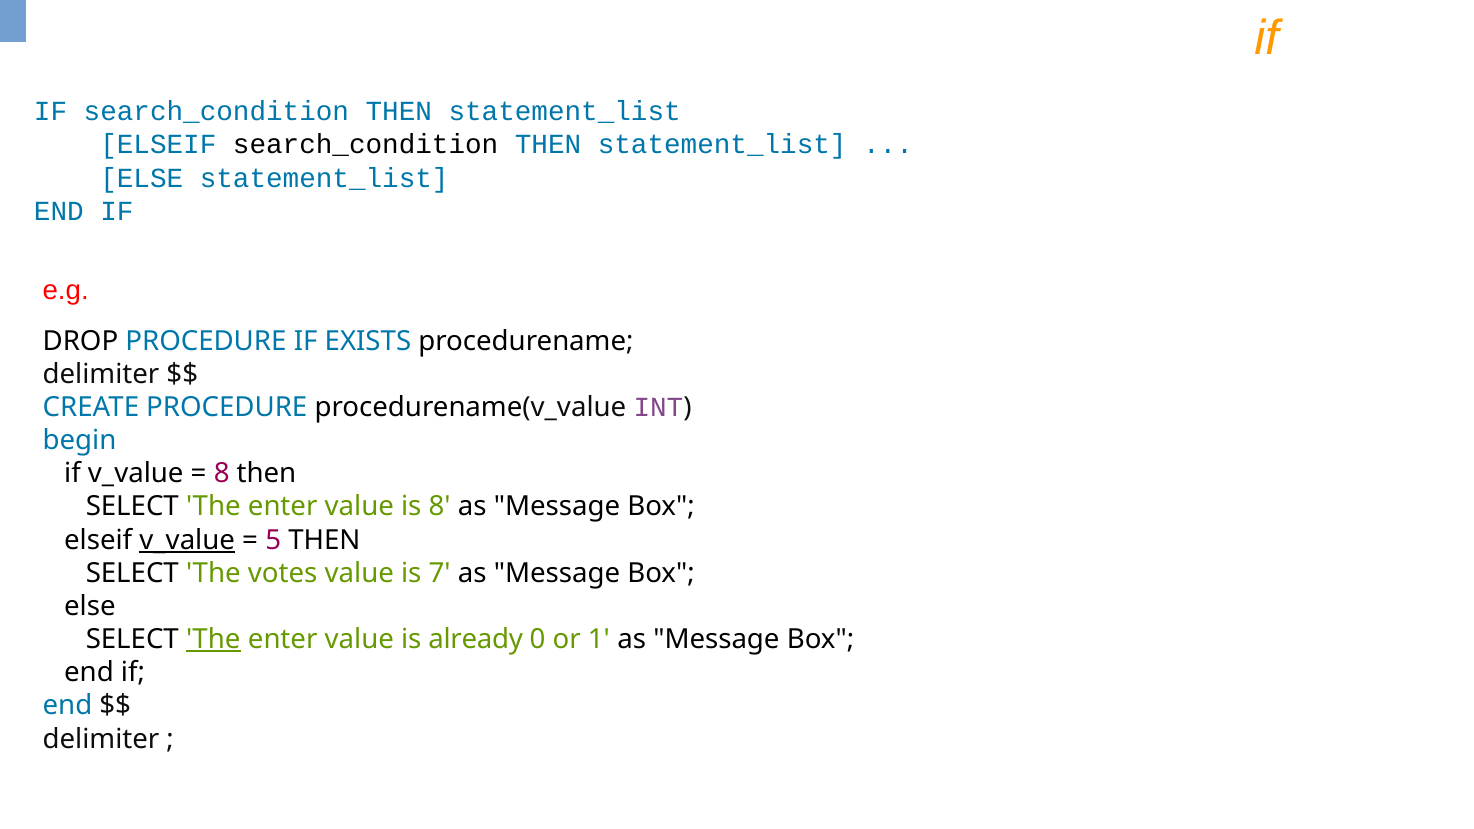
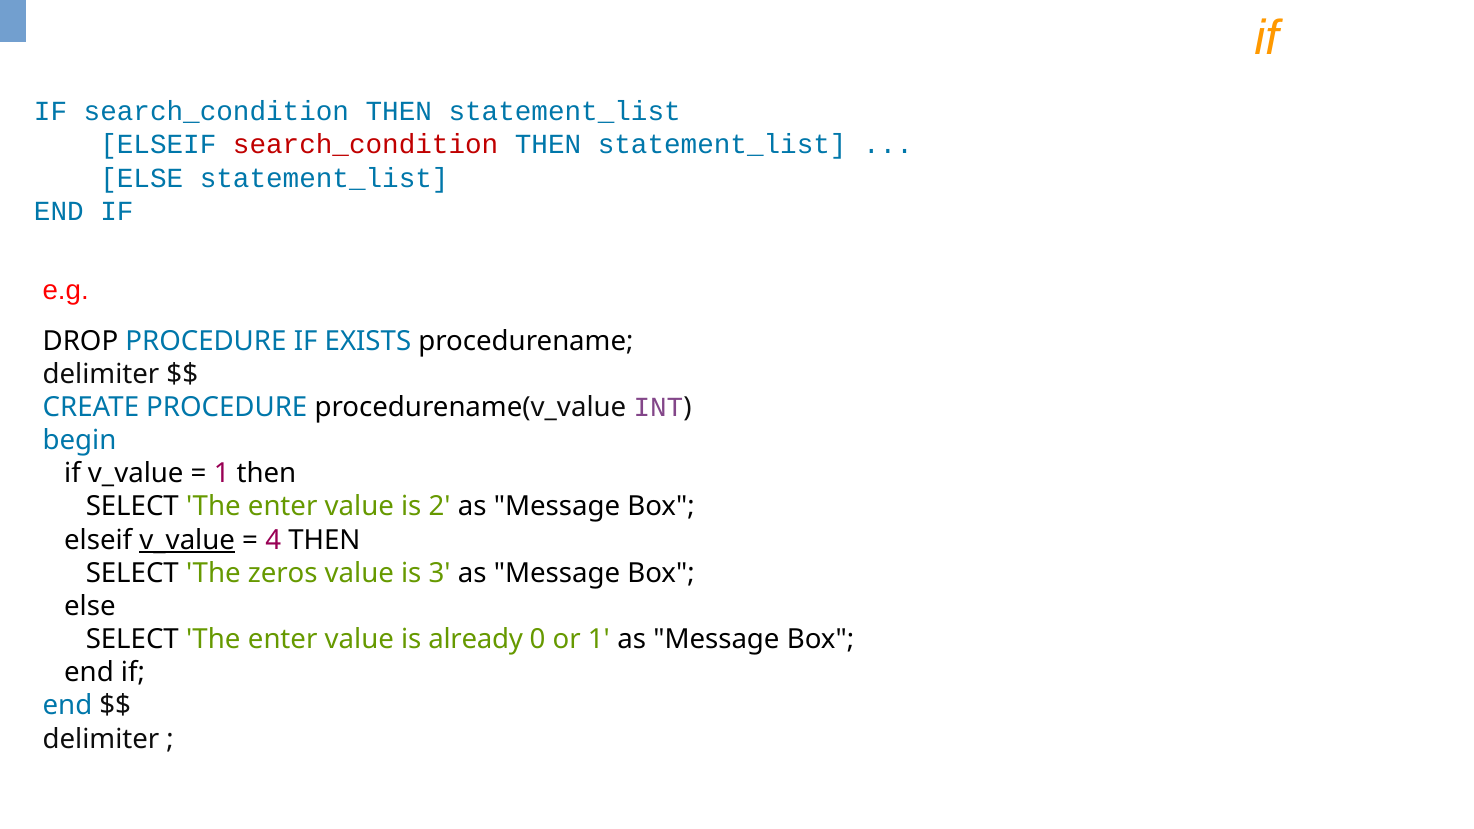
search_condition colour: black -> red (366, 145)
8: 8 -> 1 (222, 474)
is 8: 8 -> 2 (440, 507)
5: 5 -> 4 (273, 540)
votes: votes -> zeros (283, 573)
7: 7 -> 3 (440, 573)
The underline: present -> none (213, 640)
